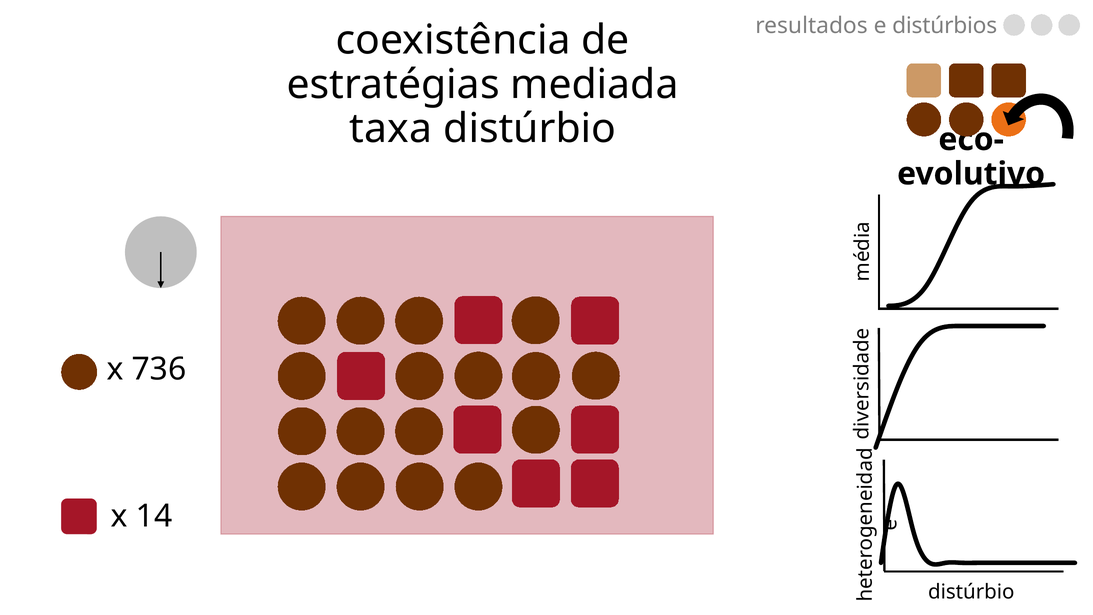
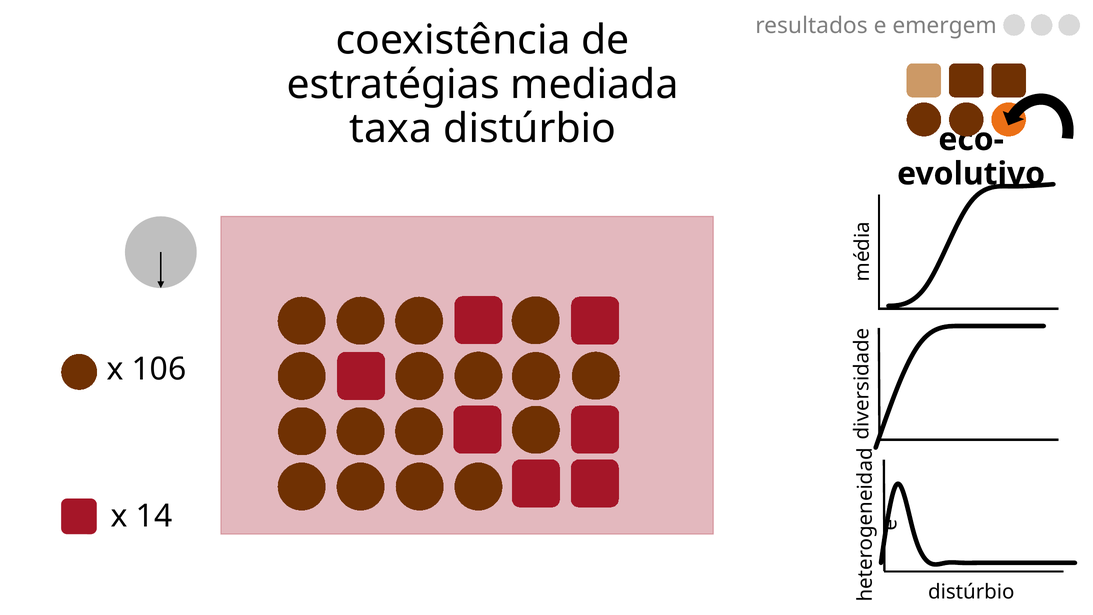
distúrbios: distúrbios -> emergem (945, 26)
736: 736 -> 106 (159, 369)
